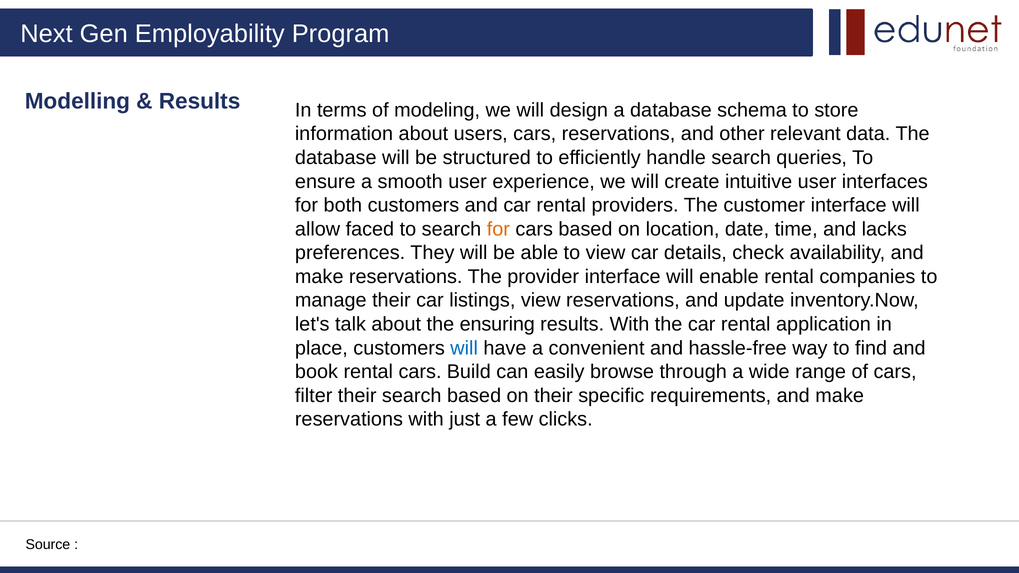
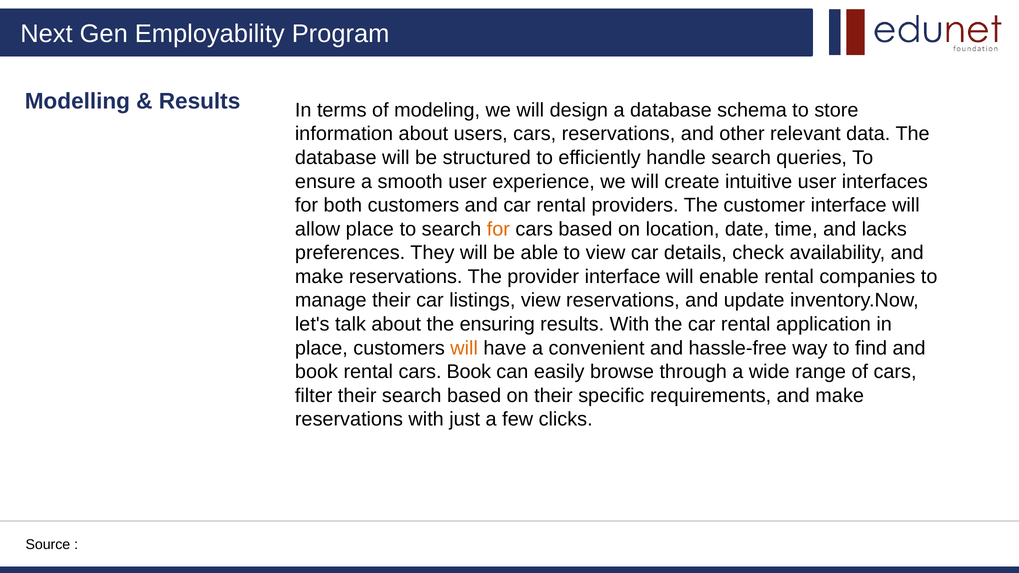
allow faced: faced -> place (370, 229)
will colour: blue -> orange (464, 348)
cars Build: Build -> Book (469, 372)
